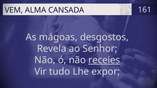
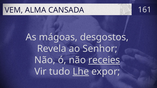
Lhe underline: none -> present (81, 72)
